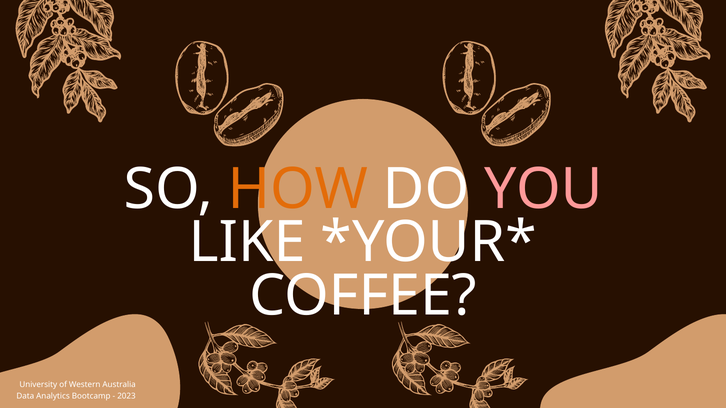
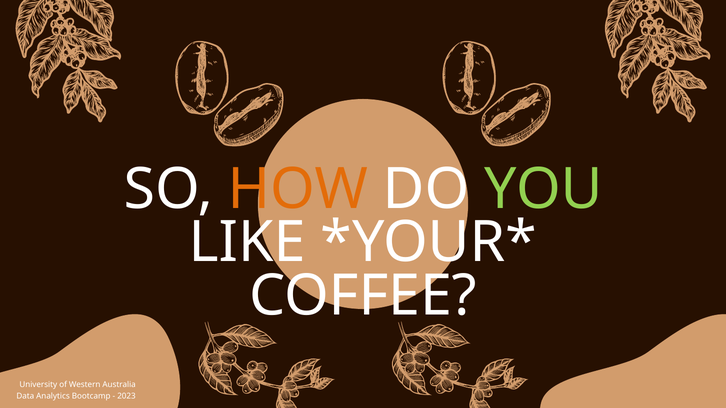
YOU colour: pink -> light green (544, 189)
